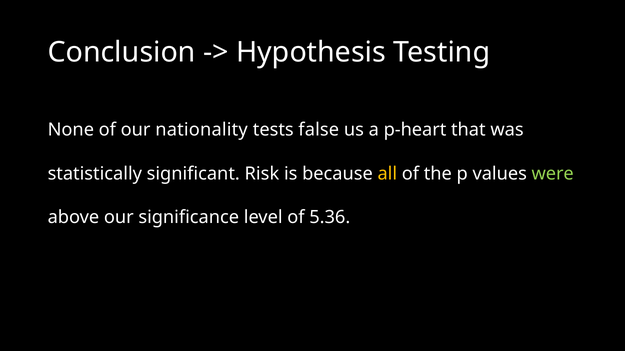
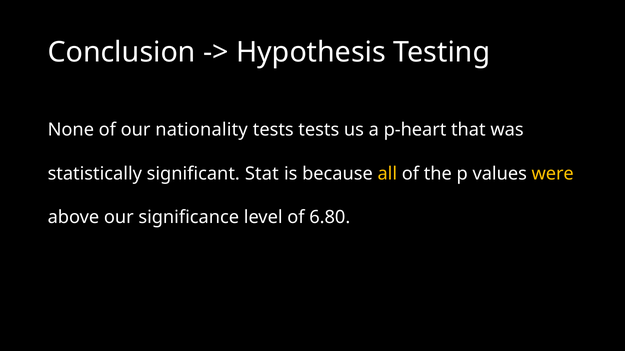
tests false: false -> tests (319, 130)
Risk: Risk -> Stat (262, 174)
were colour: light green -> yellow (553, 174)
5.36: 5.36 -> 6.80 (330, 218)
